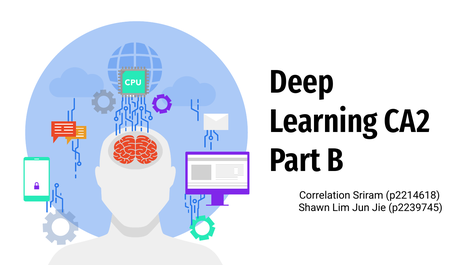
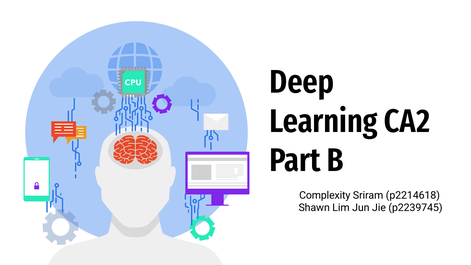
Correlation: Correlation -> Complexity (325, 195)
